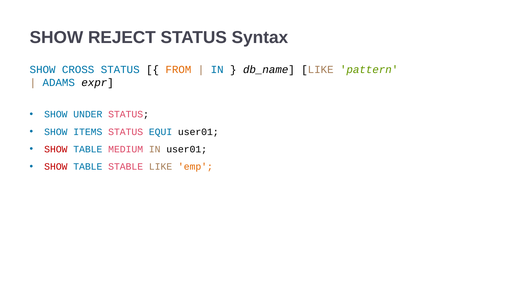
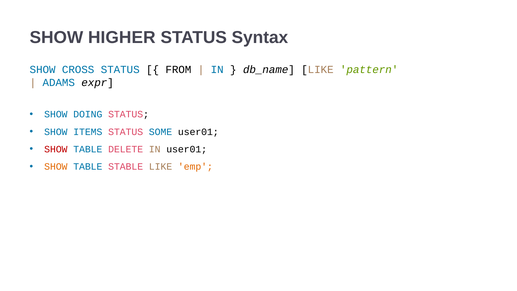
REJECT: REJECT -> HIGHER (122, 37)
FROM colour: orange -> black (178, 70)
UNDER: UNDER -> DOING (88, 114)
EQUI: EQUI -> SOME (161, 132)
MEDIUM: MEDIUM -> DELETE (126, 149)
SHOW colour: red -> orange (56, 167)
